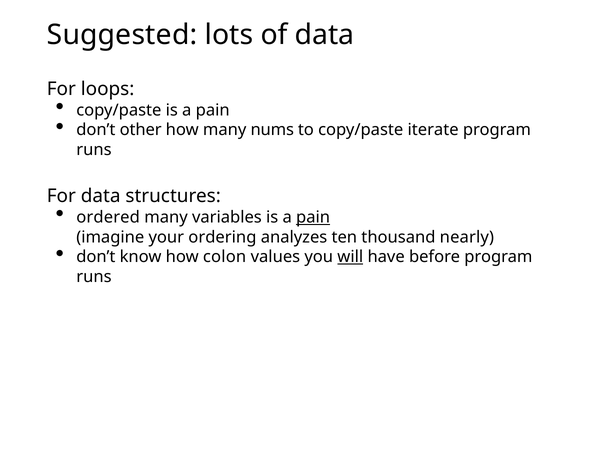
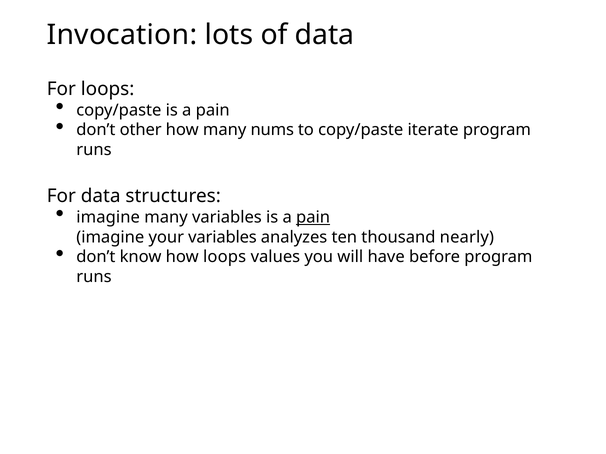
Suggested: Suggested -> Invocation (122, 35)
ordered: ordered -> imagine (108, 217)
your ordering: ordering -> variables (222, 237)
how colon: colon -> loops (225, 257)
will underline: present -> none (350, 257)
